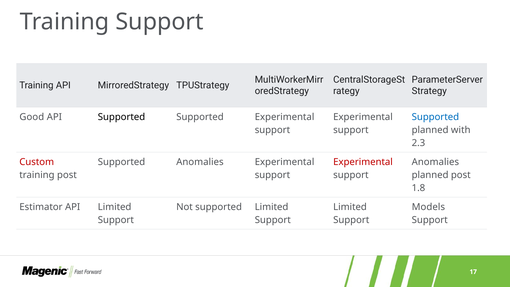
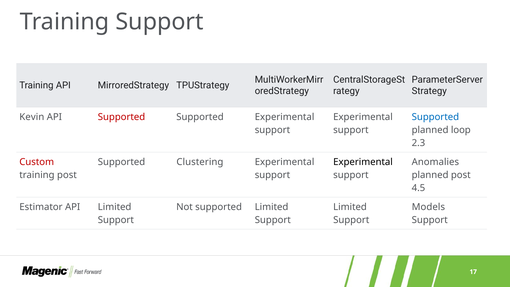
Good: Good -> Kevin (32, 117)
Supported colour: black -> red (122, 117)
with: with -> loop (461, 130)
Supported Anomalies: Anomalies -> Clustering (200, 162)
Experimental colour: red -> black (363, 162)
1.8: 1.8 -> 4.5 (418, 188)
